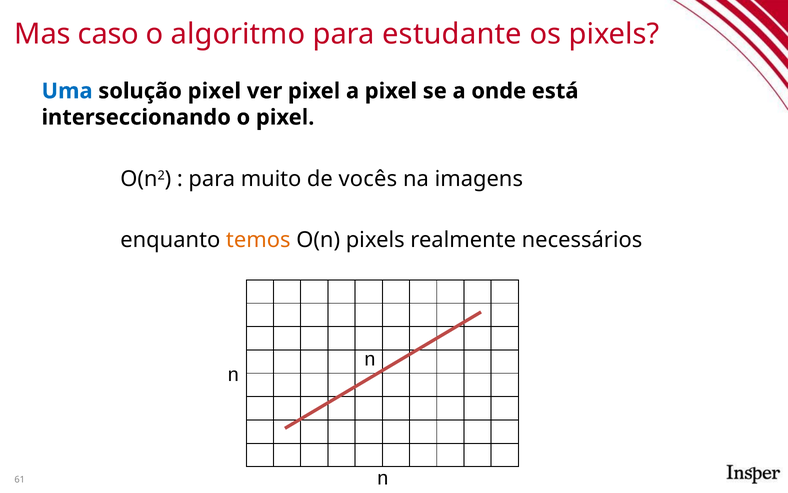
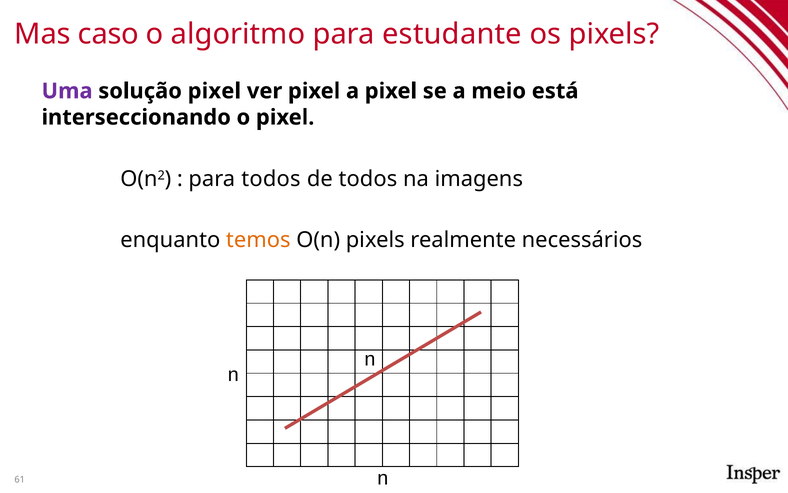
Uma colour: blue -> purple (67, 91)
onde: onde -> meio (499, 91)
para muito: muito -> todos (271, 179)
de vocês: vocês -> todos (368, 179)
